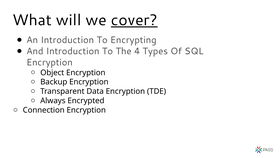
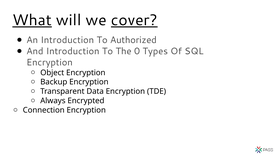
What underline: none -> present (32, 20)
Encrypting: Encrypting -> Authorized (133, 40)
4: 4 -> 0 (137, 51)
